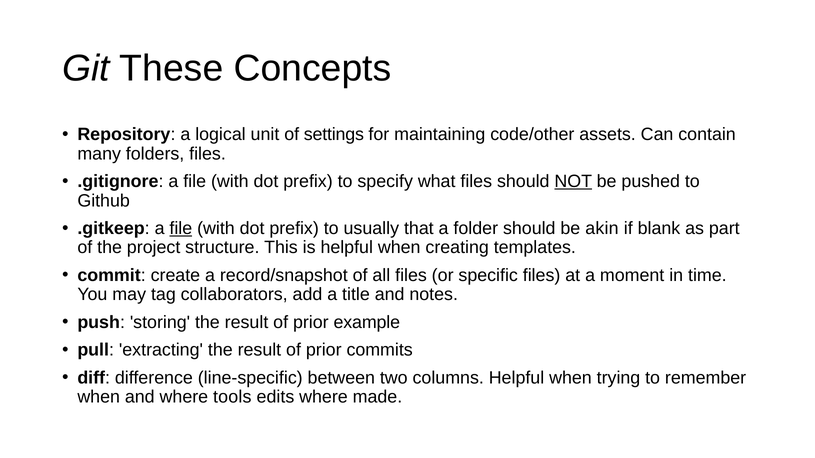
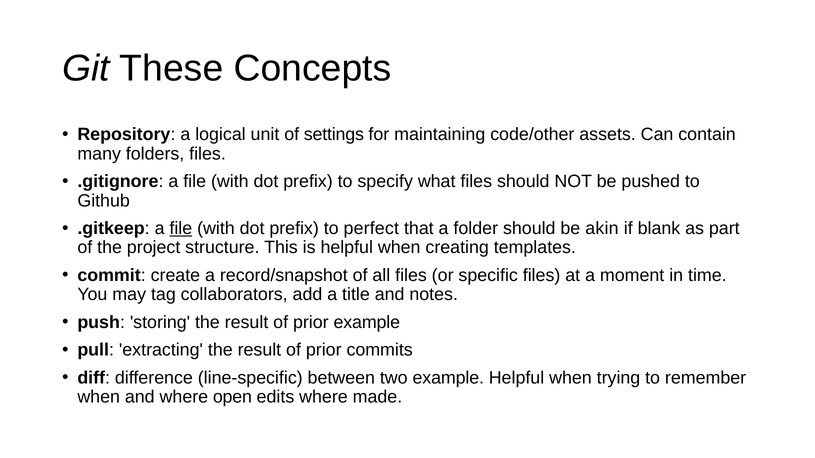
NOT underline: present -> none (573, 182)
usually: usually -> perfect (371, 229)
two columns: columns -> example (448, 378)
tools: tools -> open (232, 397)
